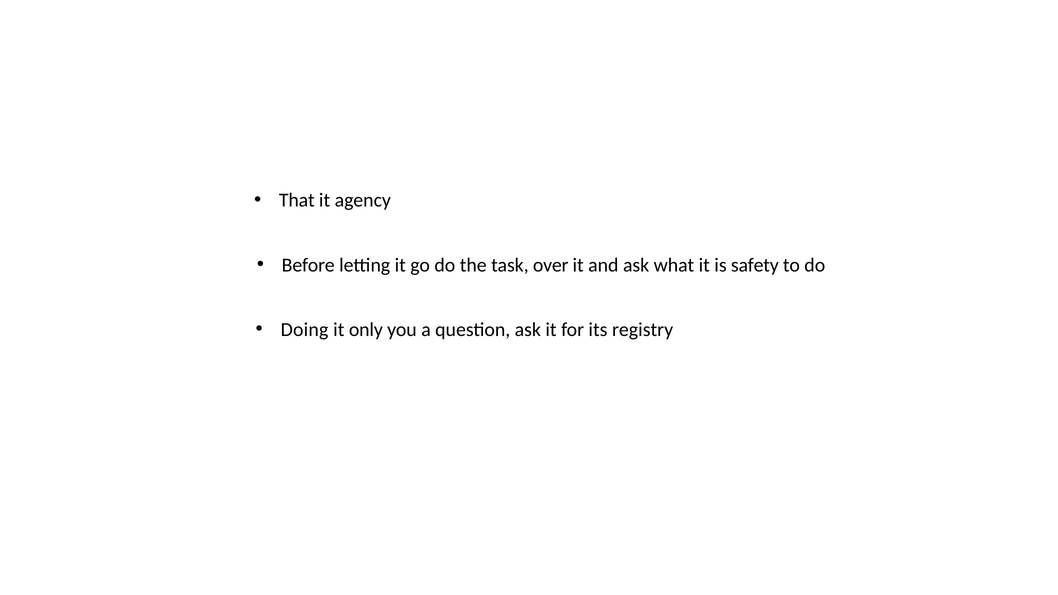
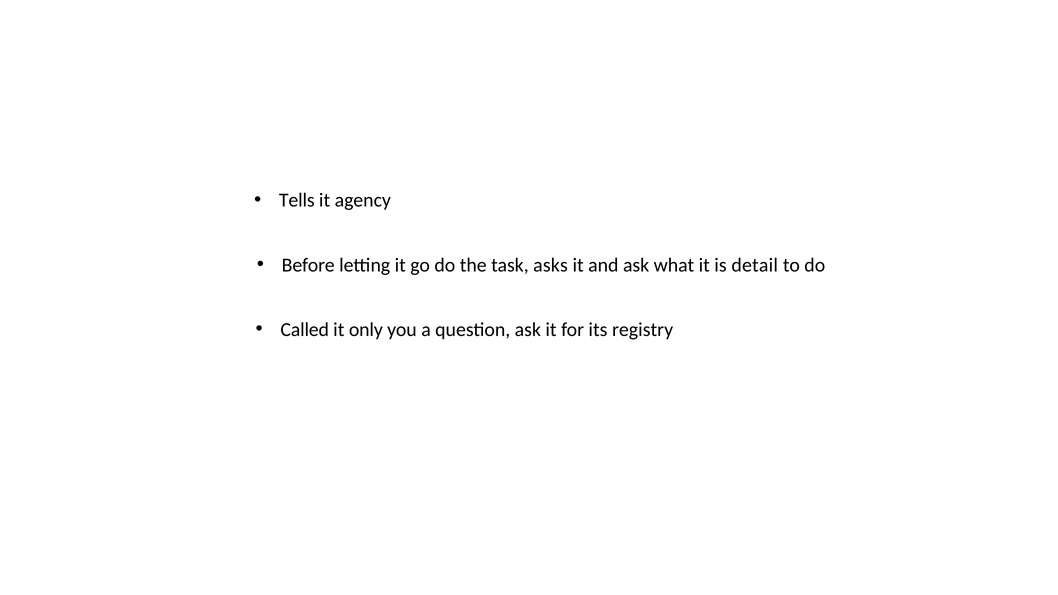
That: That -> Tells (297, 200)
over: over -> asks (551, 265)
safety: safety -> detail (755, 265)
Doing: Doing -> Called (305, 330)
